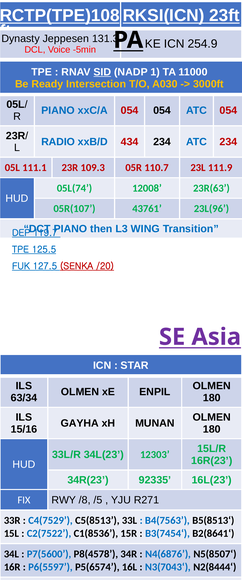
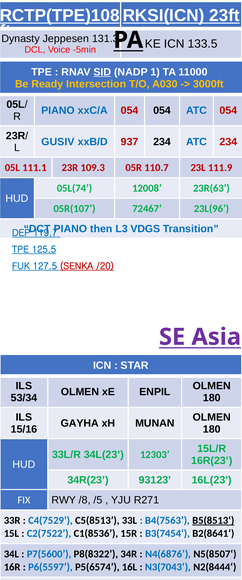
254.9: 254.9 -> 133.5 (203, 44)
RADIO: RADIO -> GUSIV (58, 141)
434: 434 -> 937 (130, 141)
43761: 43761 -> 72467 (147, 208)
WING: WING -> VDGS (145, 228)
63/34: 63/34 -> 53/34 (24, 397)
92335: 92335 -> 93123 (155, 479)
B5(8513‘ underline: none -> present (213, 520)
P8(4578: P8(4578 -> P8(8322 (96, 553)
